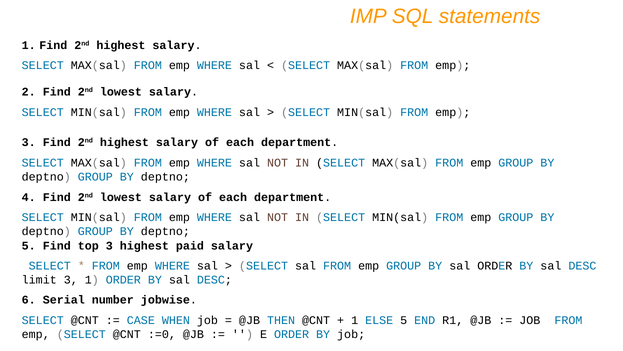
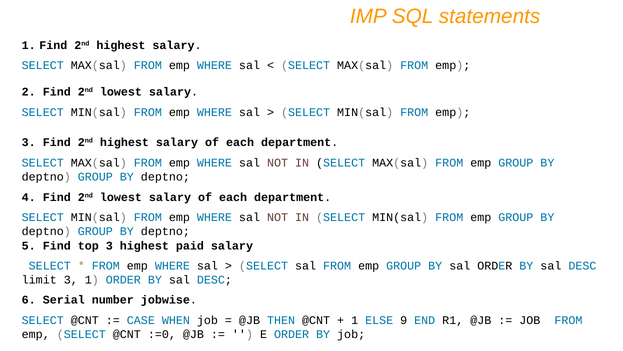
ELSE 5: 5 -> 9 (404, 320)
